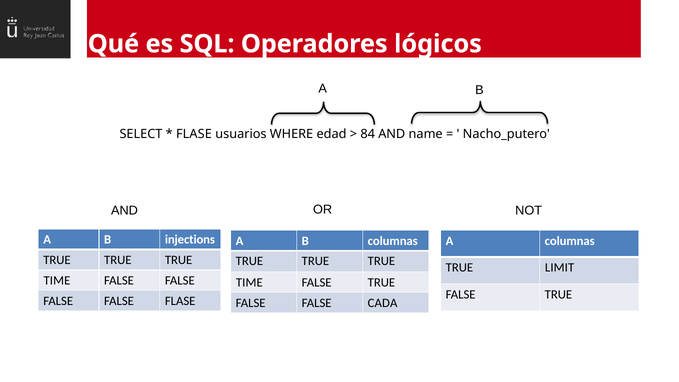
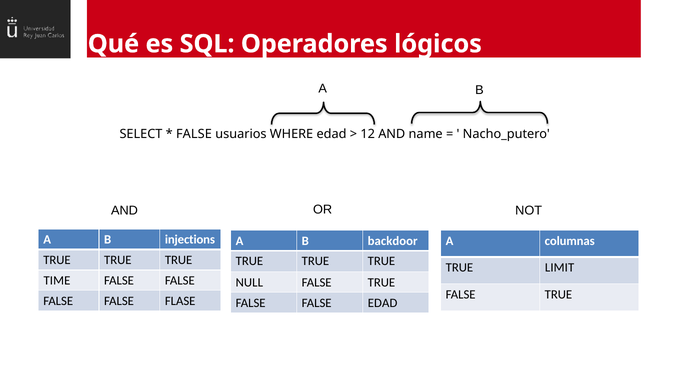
FLASE: FLASE -> FALSE (194, 134)
84: 84 -> 12 (368, 134)
B columnas: columnas -> backdoor (393, 241)
TIME: TIME -> NULL (249, 282)
FALSE CADA: CADA -> EDAD (383, 303)
